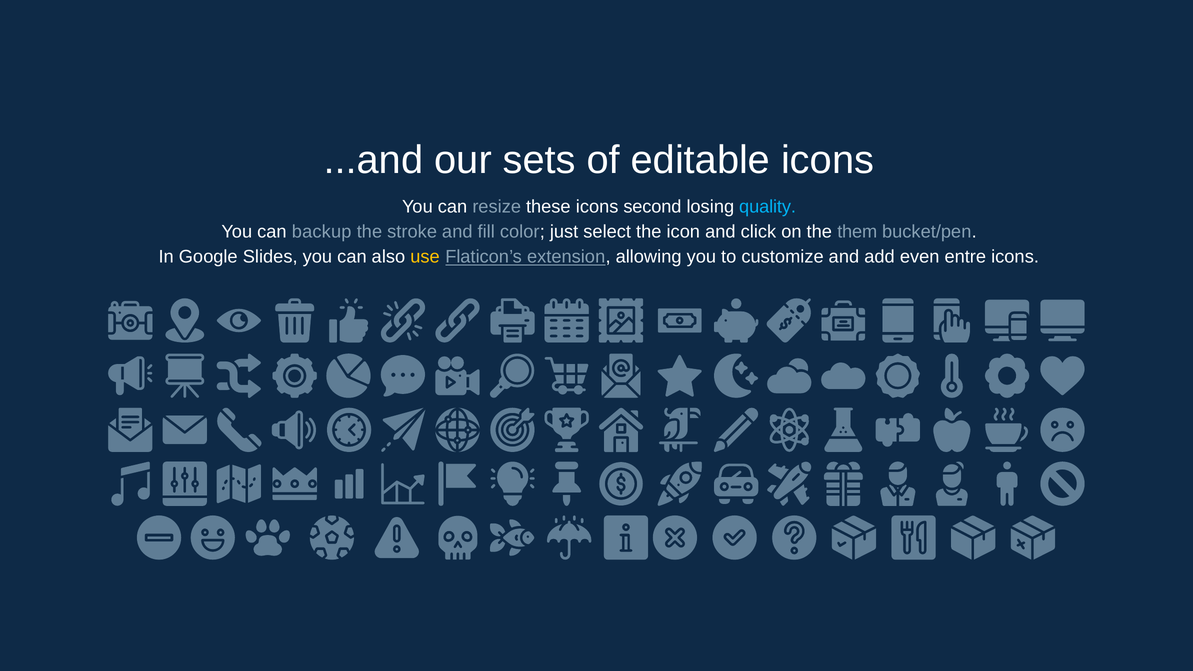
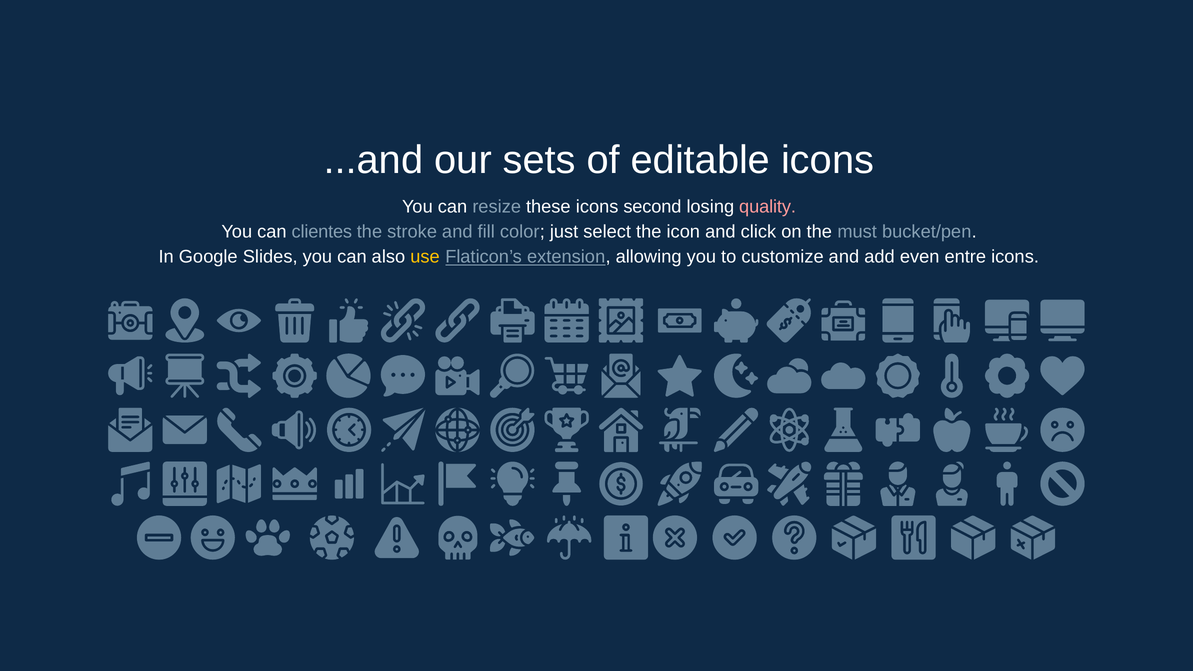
quality colour: light blue -> pink (768, 207)
backup: backup -> clientes (322, 232)
them: them -> must (857, 232)
